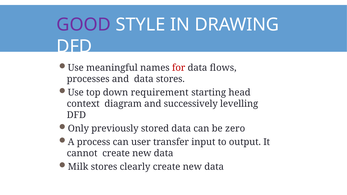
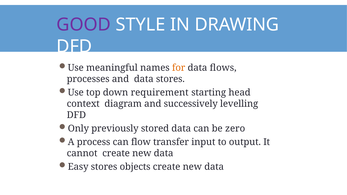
for colour: red -> orange (179, 68)
user: user -> flow (141, 142)
Milk: Milk -> Easy (78, 167)
clearly: clearly -> objects (135, 167)
